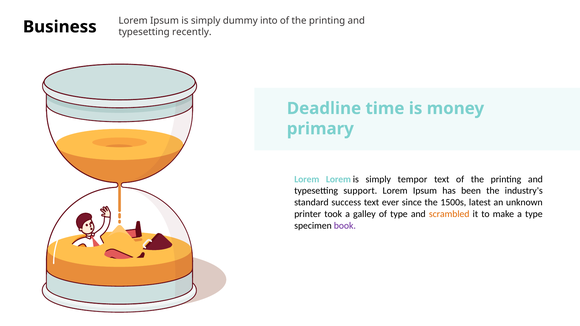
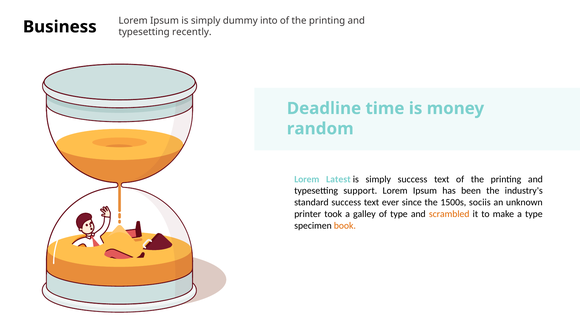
primary: primary -> random (320, 129)
Lorem Lorem: Lorem -> Latest (338, 179)
simply tempor: tempor -> success (413, 179)
latest: latest -> sociis (480, 202)
book colour: purple -> orange (345, 226)
